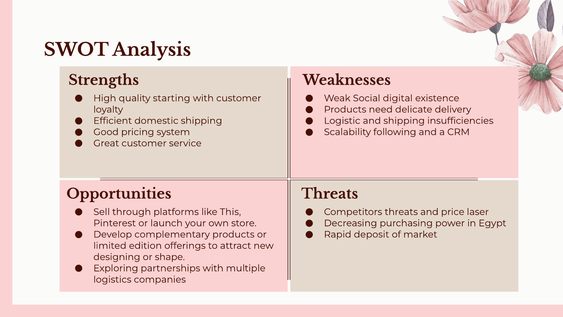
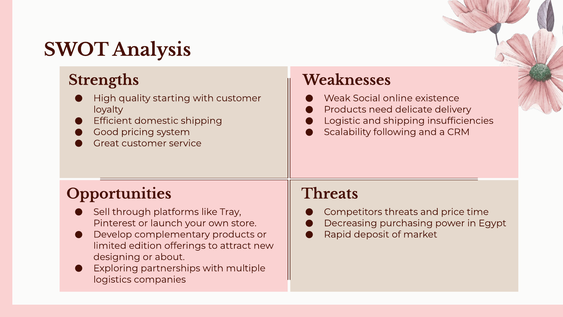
digital: digital -> online (398, 98)
This: This -> Tray (230, 212)
laser: laser -> time (478, 212)
shape: shape -> about (170, 257)
